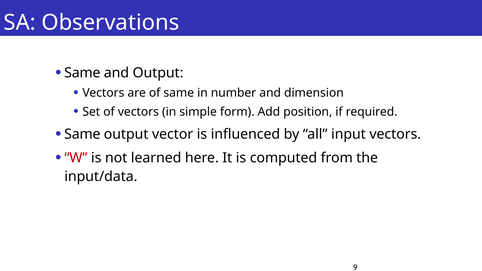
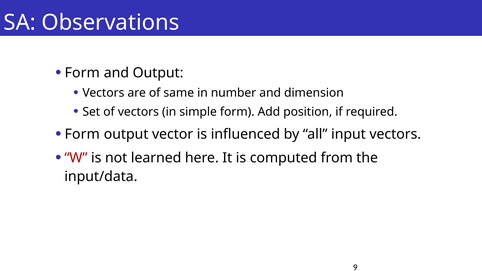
Same: Same -> Form (82, 73)
Same: Same -> Form (82, 134)
